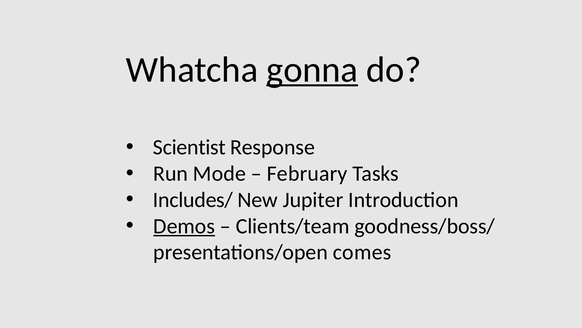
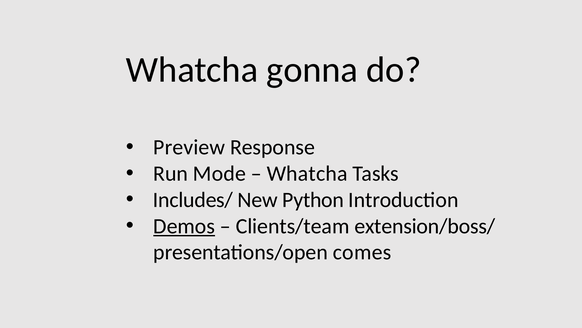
gonna underline: present -> none (312, 70)
Scientist: Scientist -> Preview (189, 147)
February: February -> Whatcha (307, 173)
Jupiter: Jupiter -> Python (313, 200)
goodness/boss/: goodness/boss/ -> extension/boss/ (425, 226)
